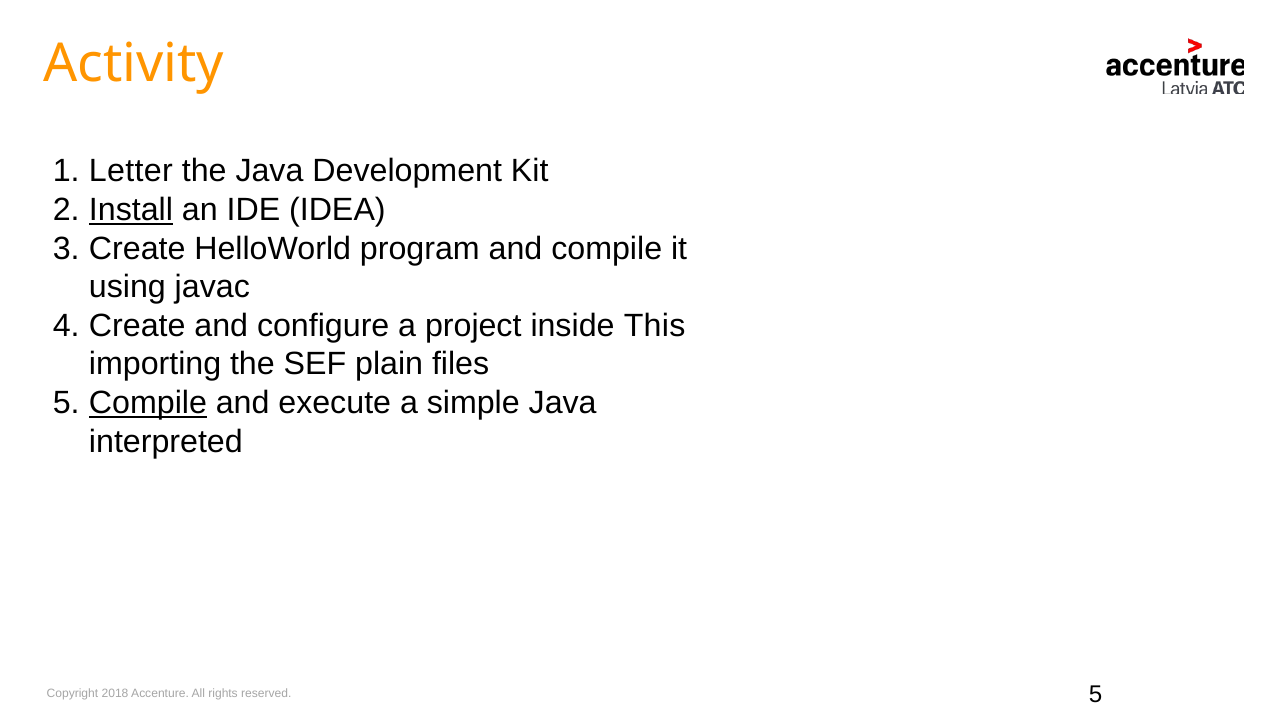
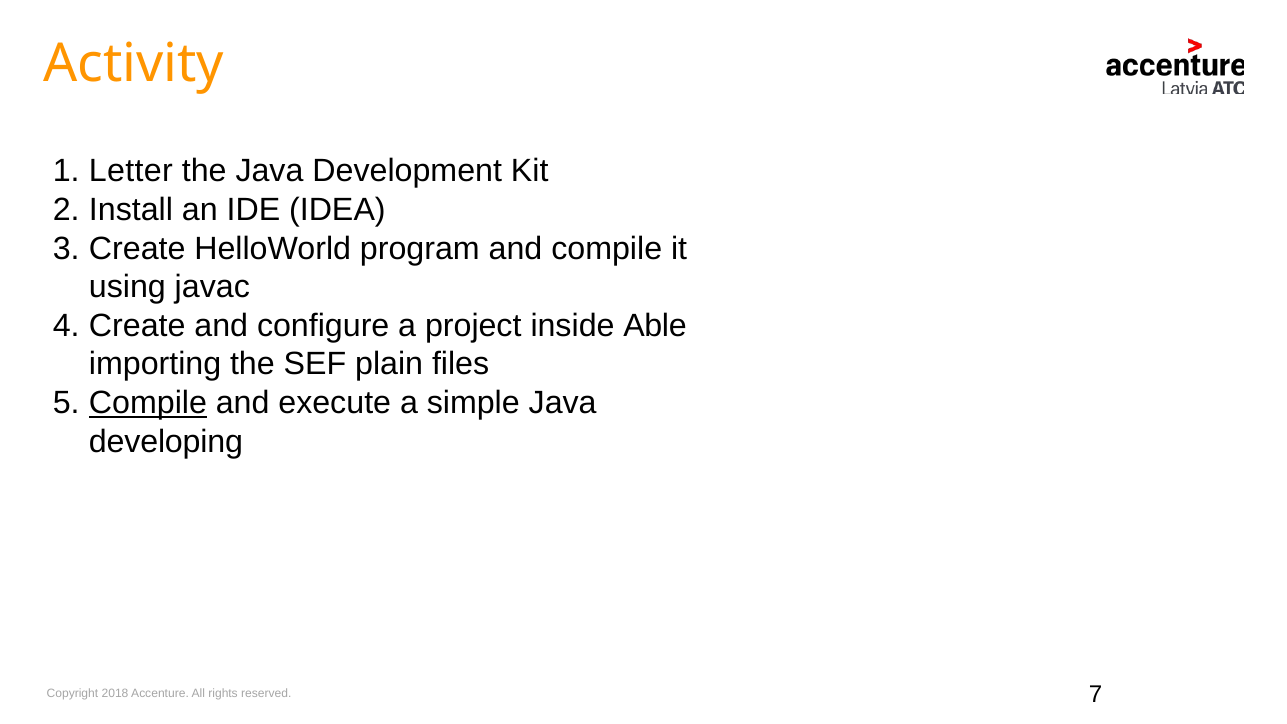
Install underline: present -> none (131, 210)
This: This -> Able (655, 326)
interpreted: interpreted -> developing (166, 441)
5: 5 -> 7 (1096, 695)
